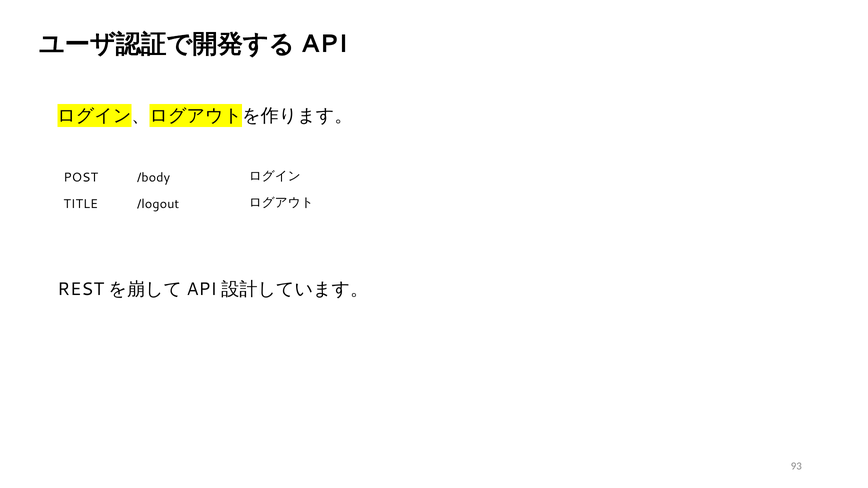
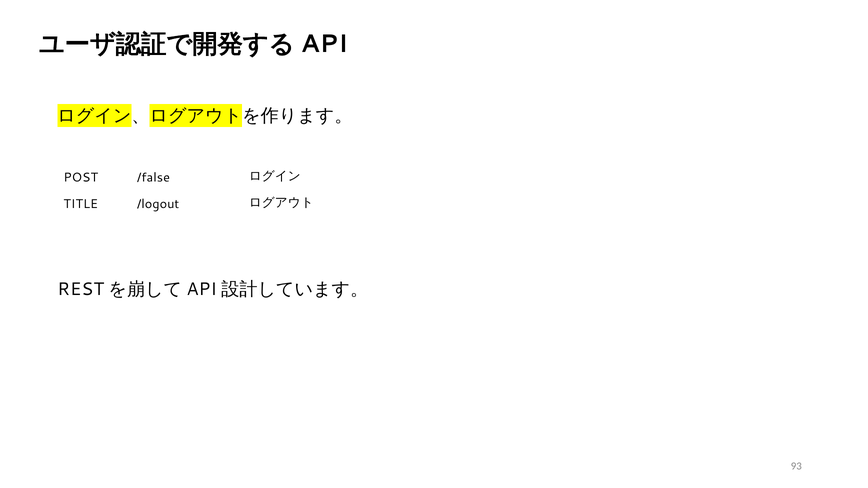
/body: /body -> /false (153, 178)
